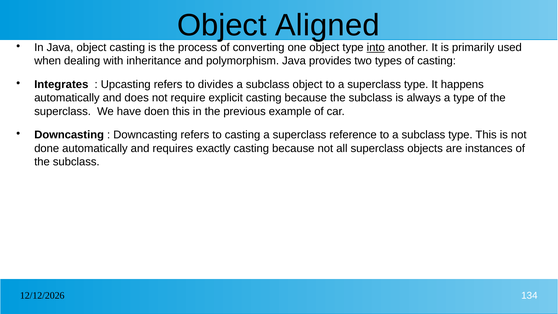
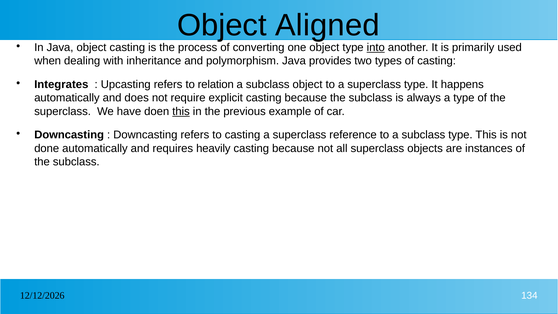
divides: divides -> relation (216, 84)
this underline: none -> present (181, 111)
exactly: exactly -> heavily (213, 148)
